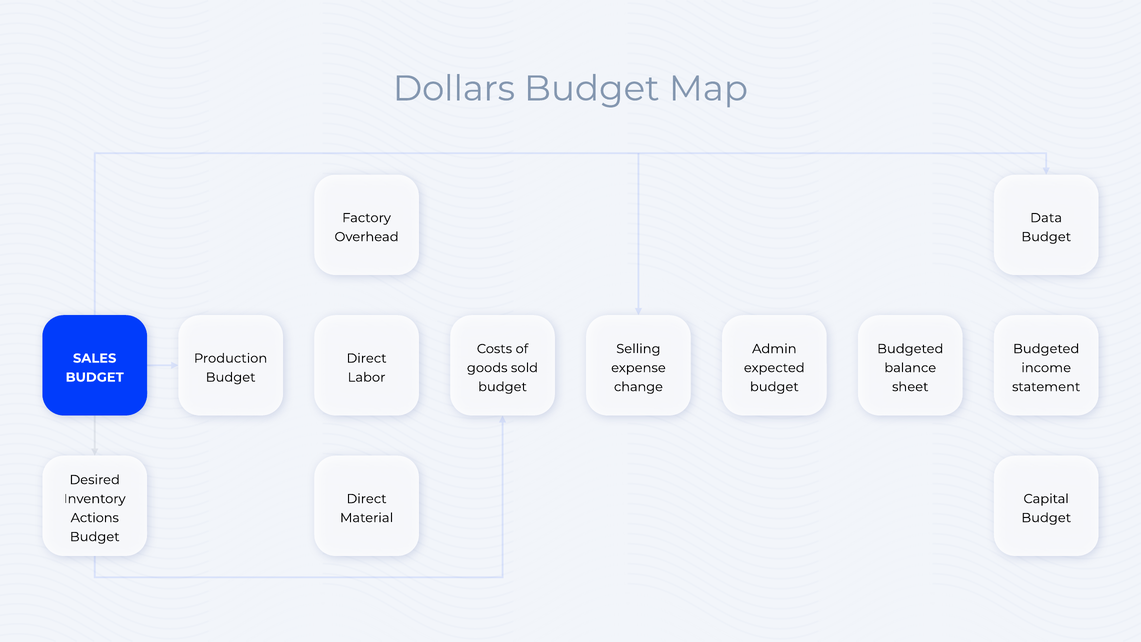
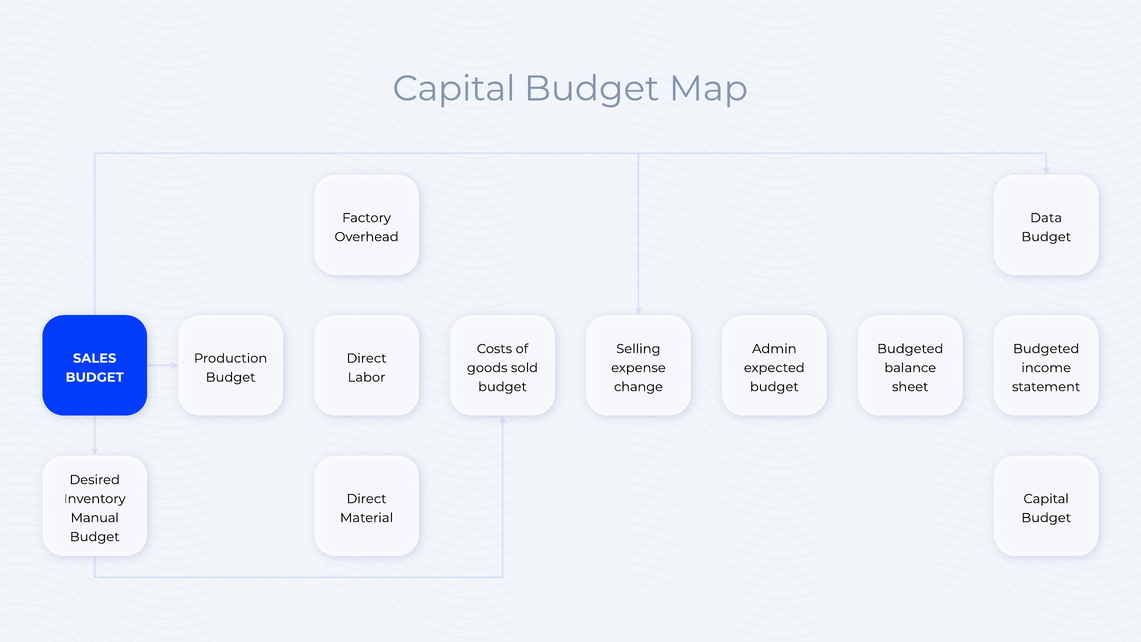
Dollars: Dollars -> Capital (454, 89)
Actions: Actions -> Manual (95, 518)
